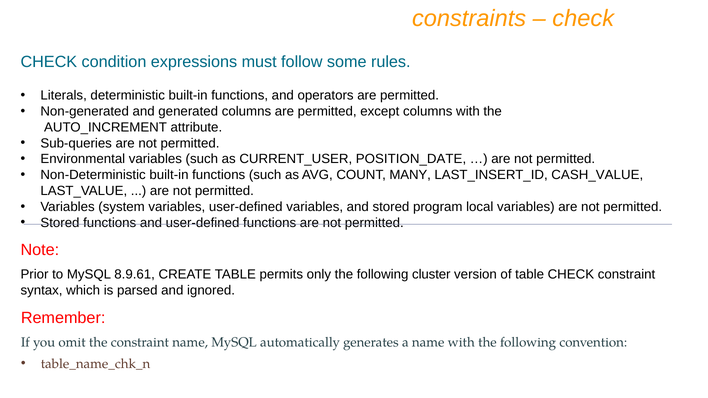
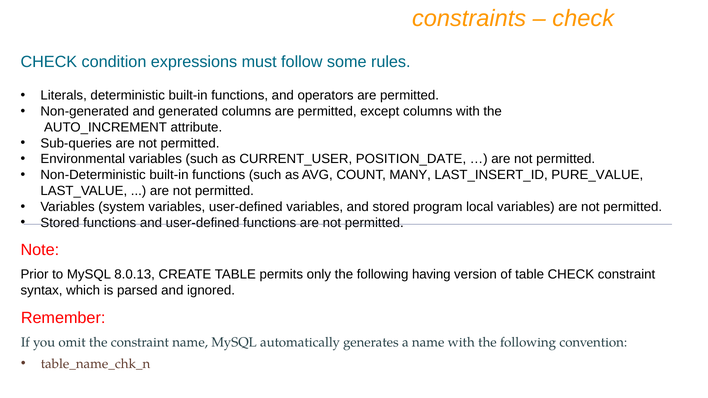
CASH_VALUE: CASH_VALUE -> PURE_VALUE (597, 175)
8.9.61: 8.9.61 -> 8.0.13 (135, 275)
cluster: cluster -> having (431, 275)
